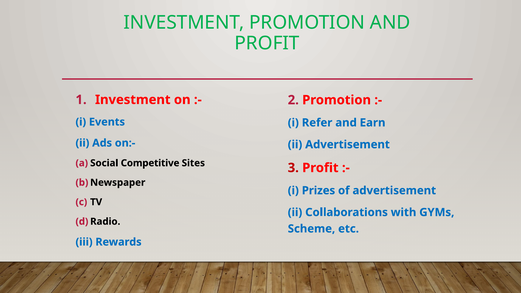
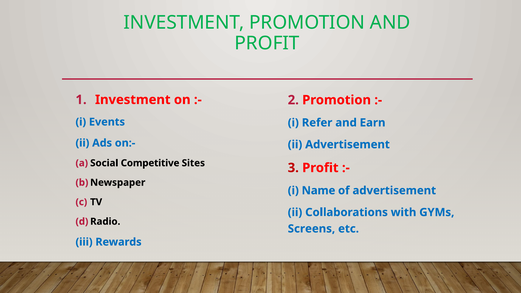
Prizes: Prizes -> Name (318, 191)
Scheme: Scheme -> Screens (311, 229)
